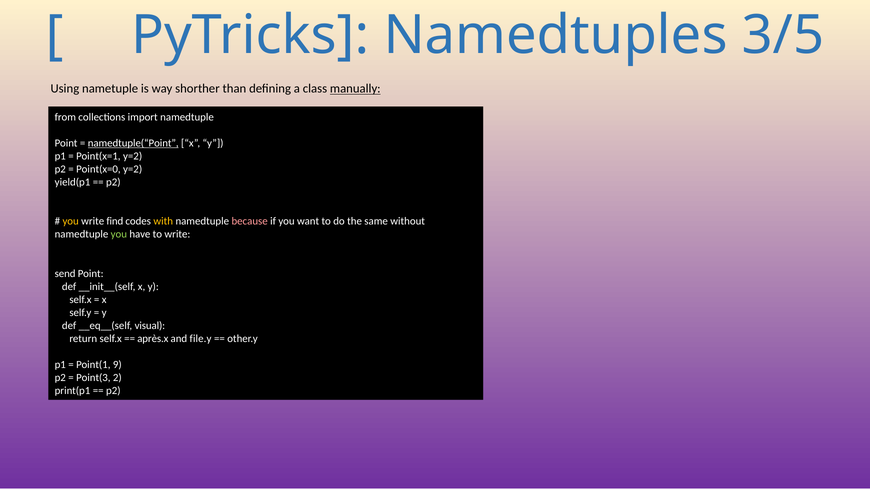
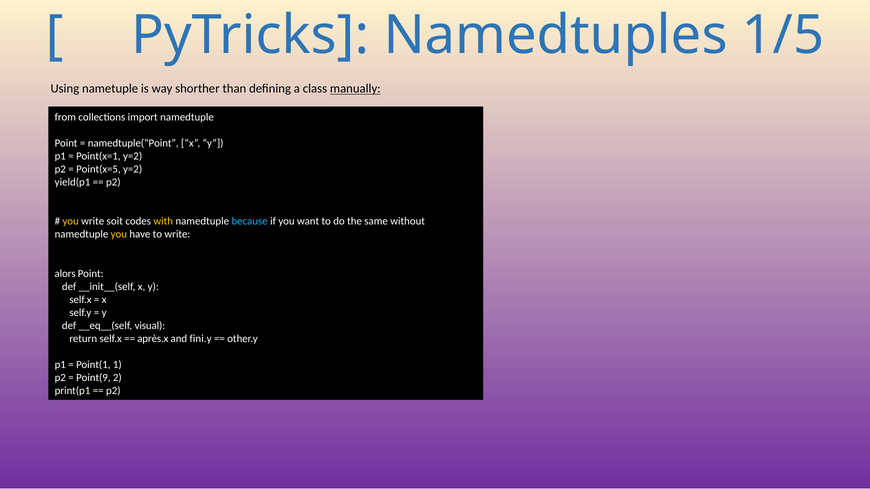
3/5: 3/5 -> 1/5 (783, 35)
namedtuple(“Point underline: present -> none (133, 143)
Point(x=0: Point(x=0 -> Point(x=5 (98, 169)
find: find -> soit (115, 222)
because colour: pink -> light blue (250, 222)
you colour: light green -> yellow (119, 235)
send: send -> alors (65, 274)
file.y: file.y -> fini.y (201, 339)
9: 9 -> 1 (117, 365)
Point(3: Point(3 -> Point(9 (93, 378)
